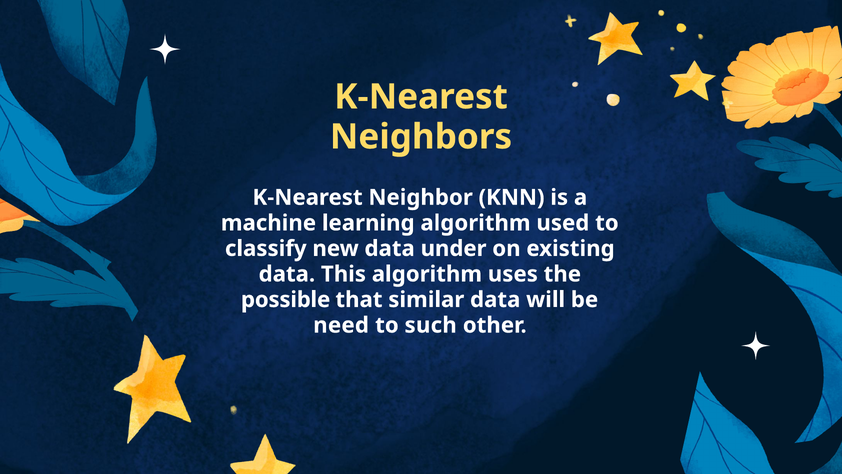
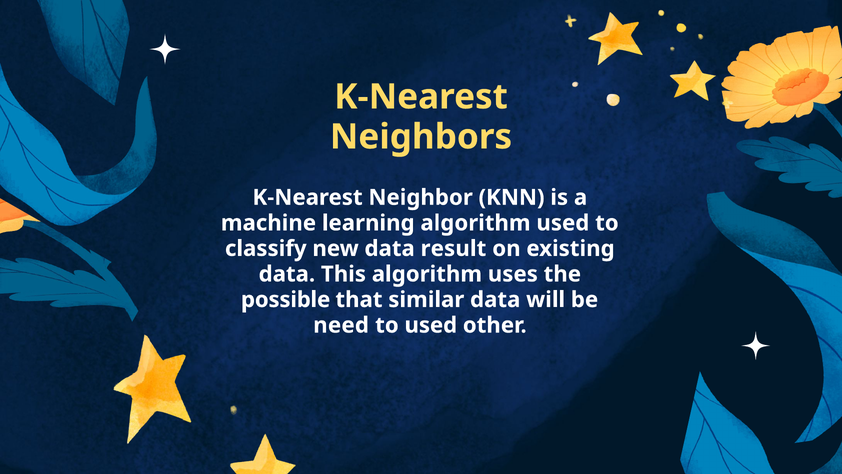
under: under -> result (453, 248)
to such: such -> used (431, 325)
